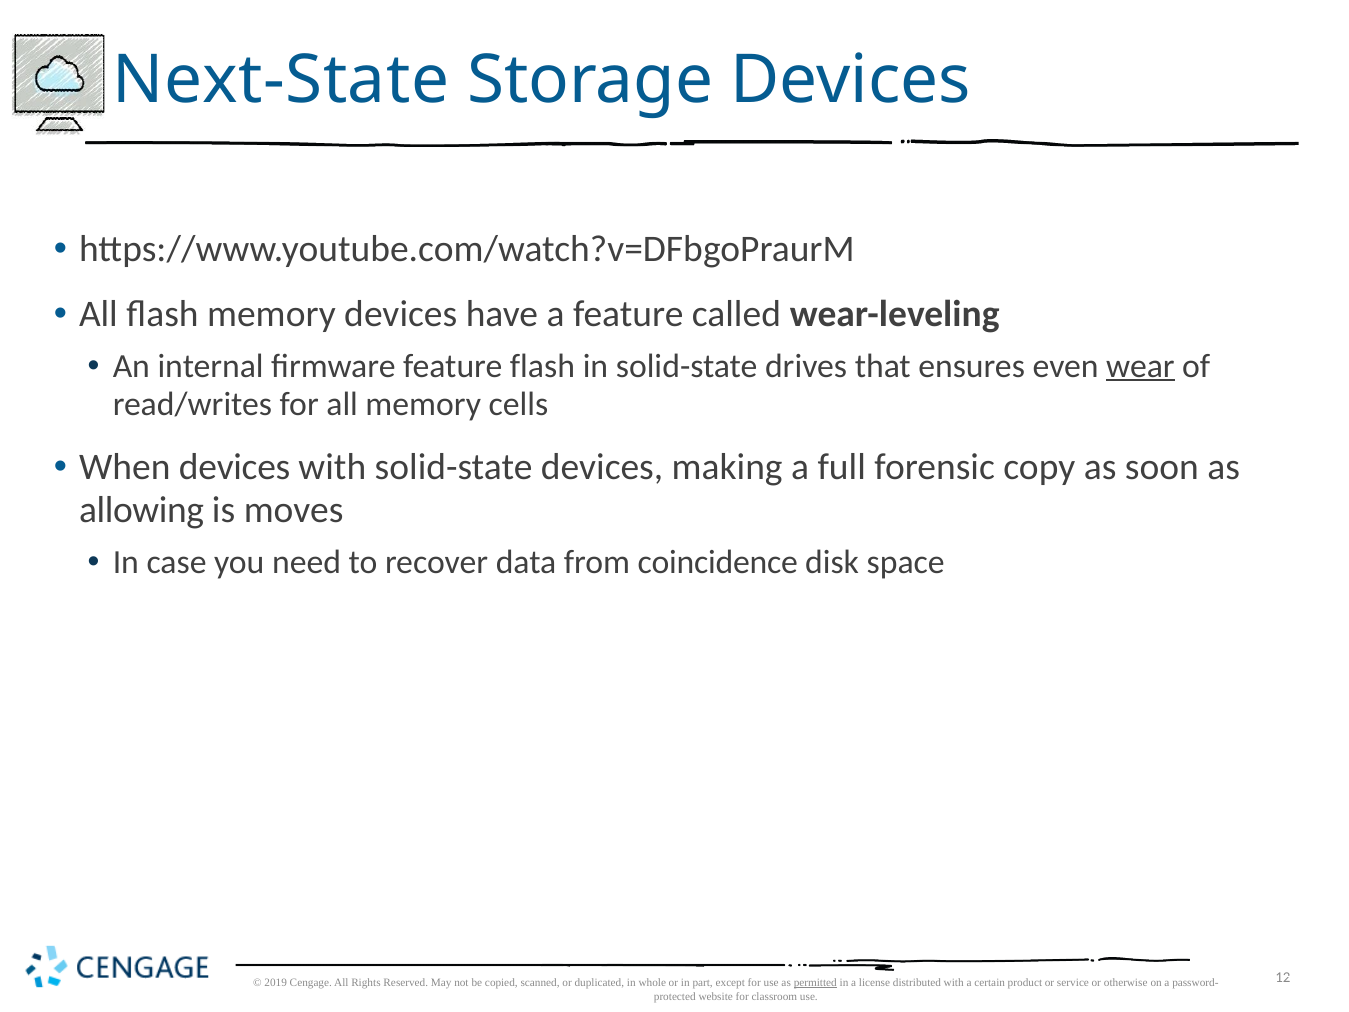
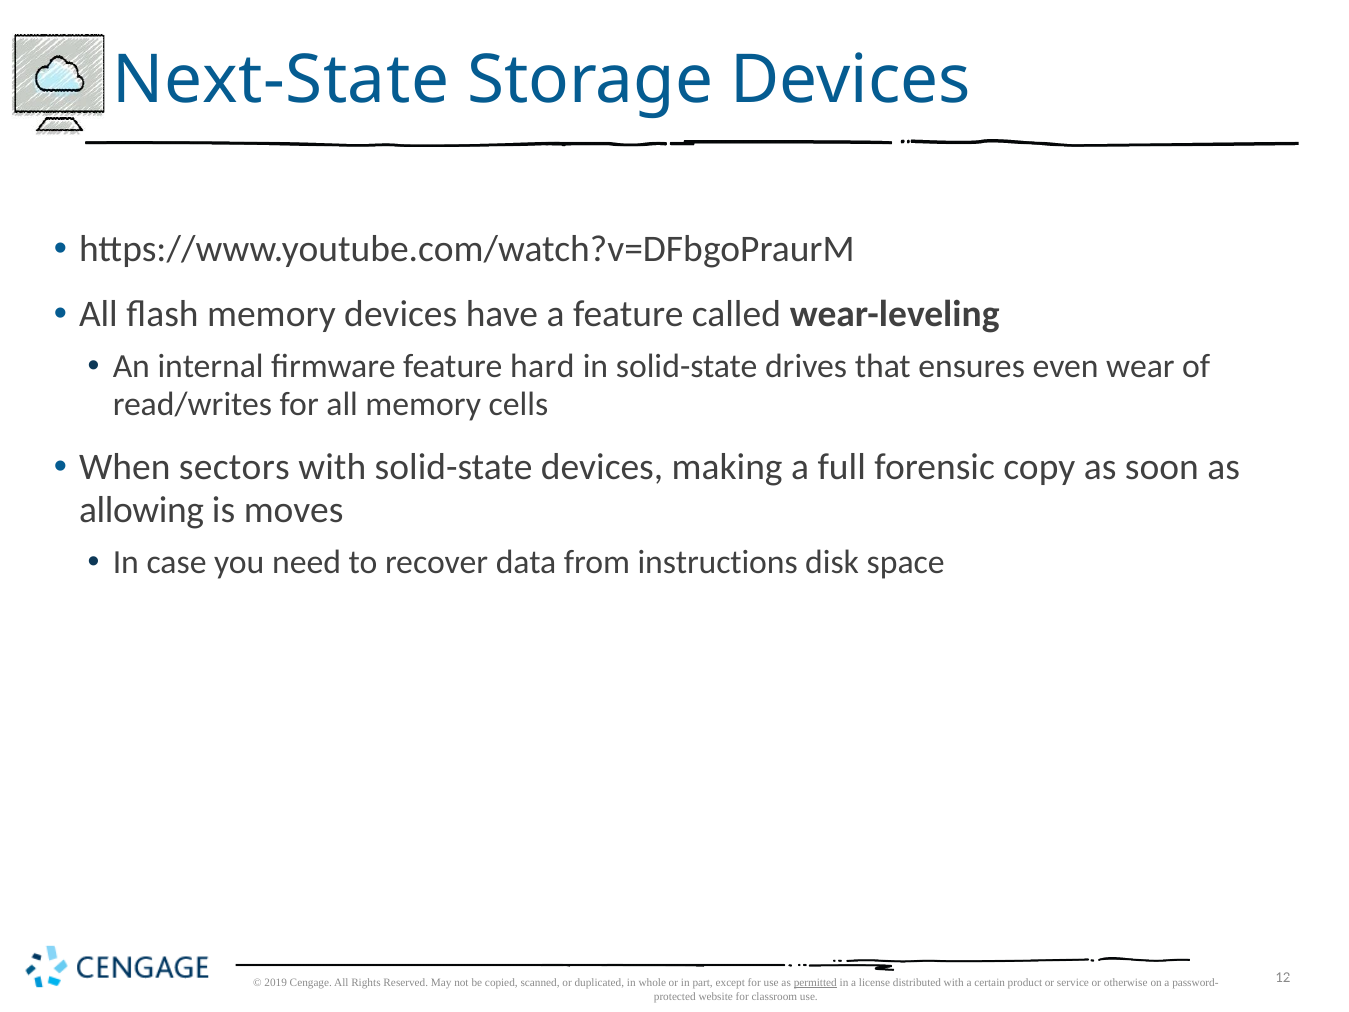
feature flash: flash -> hard (542, 366)
wear underline: present -> none (1140, 366)
When devices: devices -> sectors (234, 467)
coincidence: coincidence -> instructions (718, 562)
